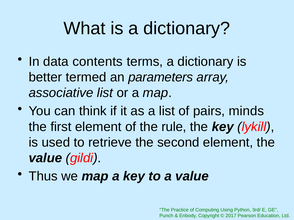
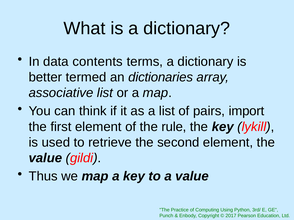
parameters: parameters -> dictionaries (161, 77)
minds: minds -> import (247, 111)
